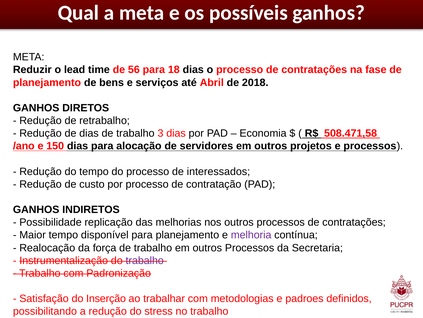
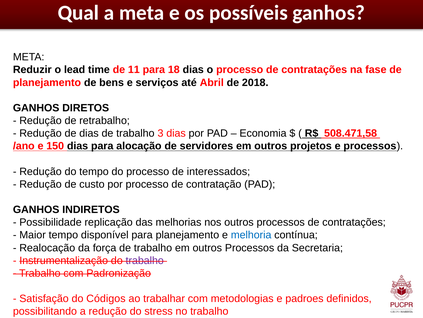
56: 56 -> 11 (134, 70)
melhoria colour: purple -> blue (251, 235)
Inserção: Inserção -> Códigos (106, 298)
